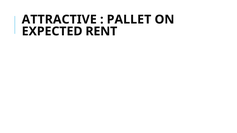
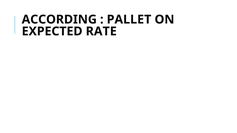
ATTRACTIVE: ATTRACTIVE -> ACCORDING (59, 20)
RENT: RENT -> RATE (101, 31)
